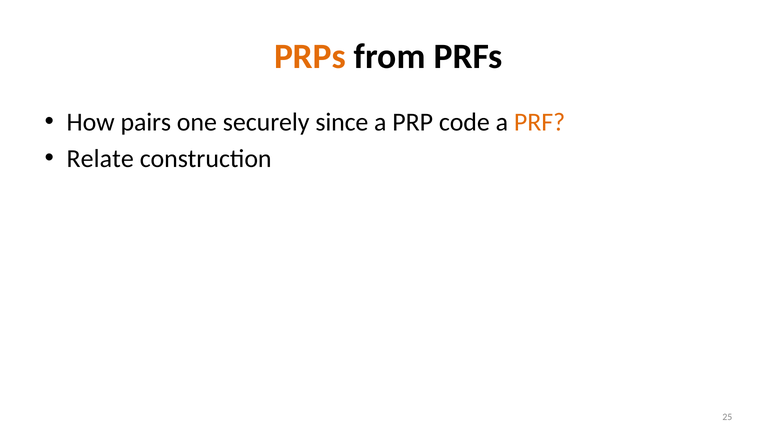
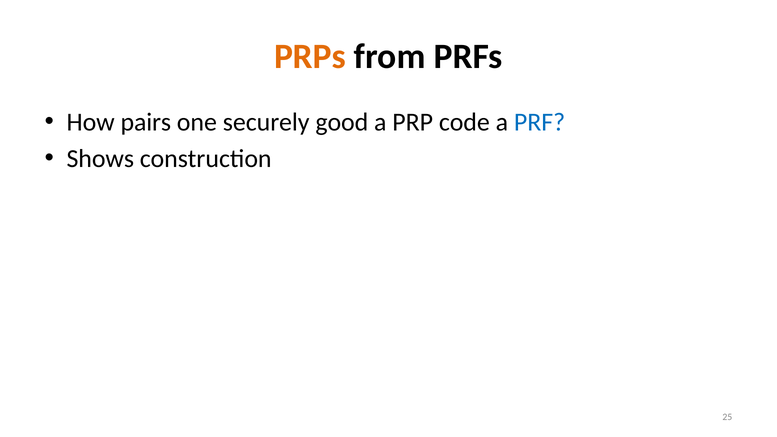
since: since -> good (342, 122)
PRF colour: orange -> blue (540, 122)
Relate: Relate -> Shows (100, 159)
